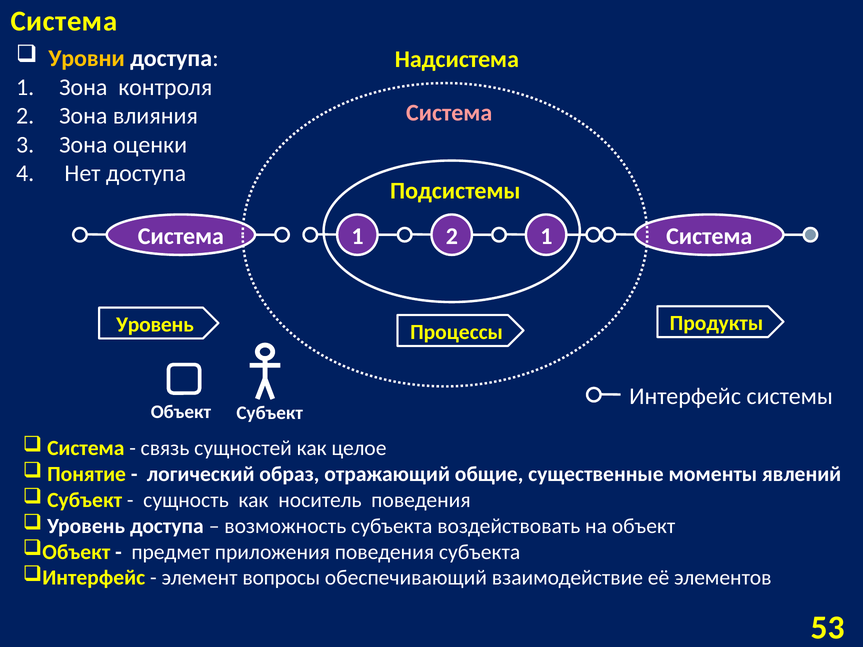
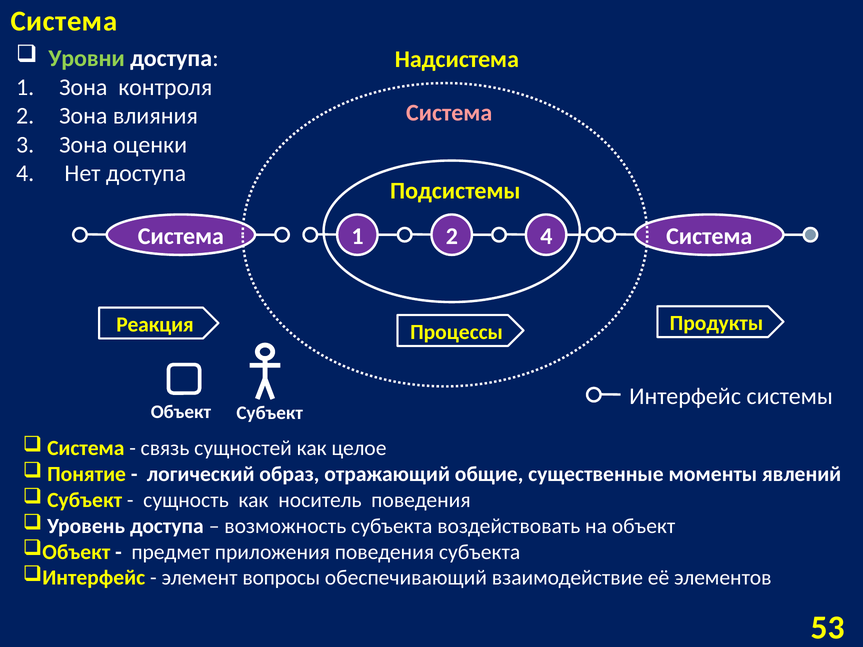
Уровни colour: yellow -> light green (87, 58)
2 1: 1 -> 4 (546, 236)
Уровень: Уровень -> Реакция (155, 325)
